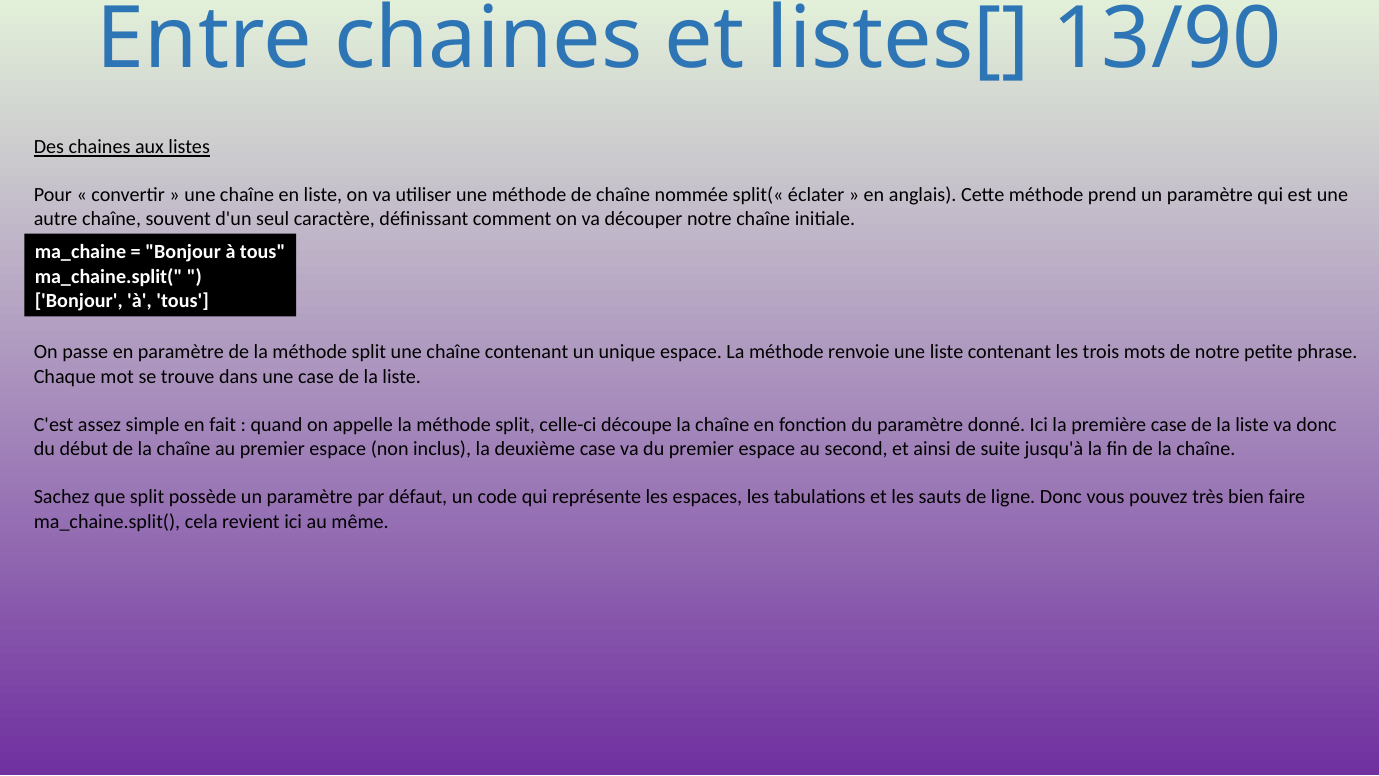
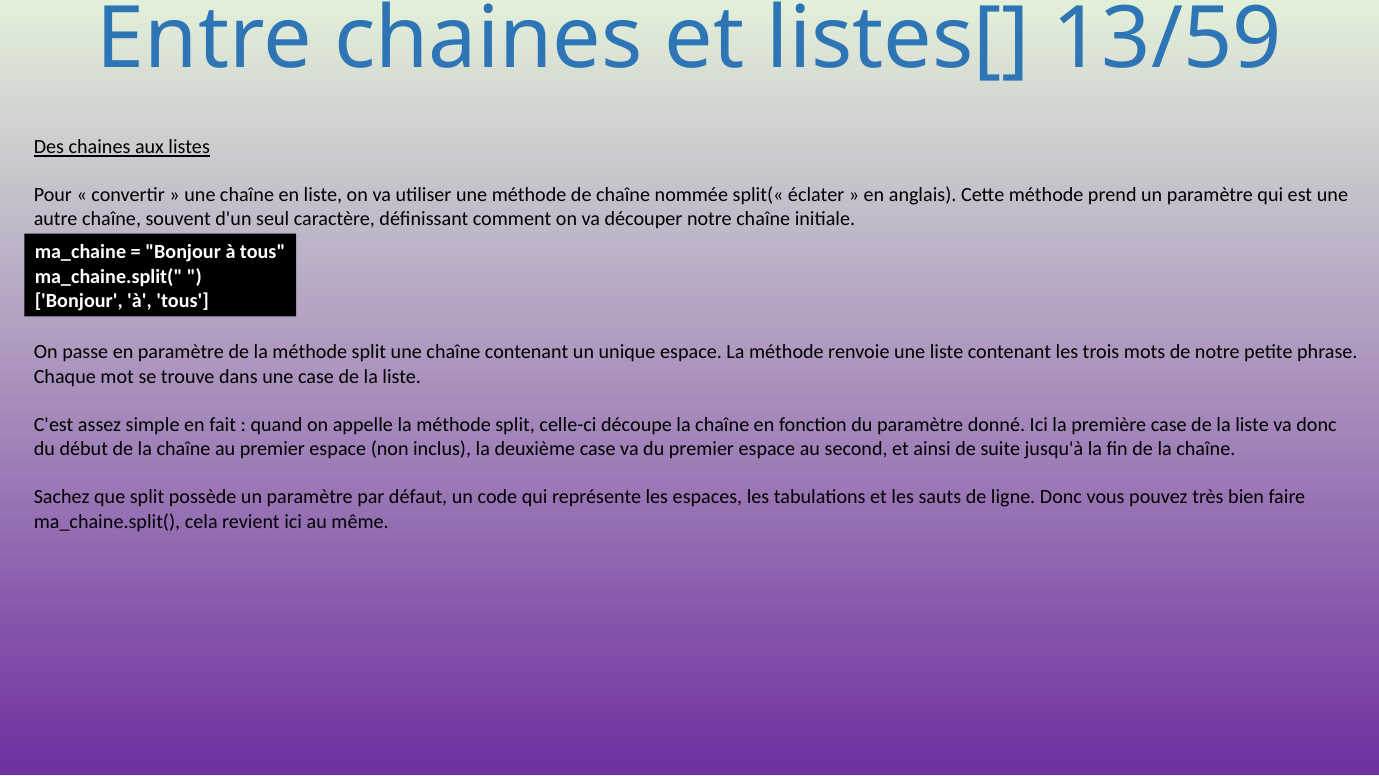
13/90: 13/90 -> 13/59 (1167, 40)
